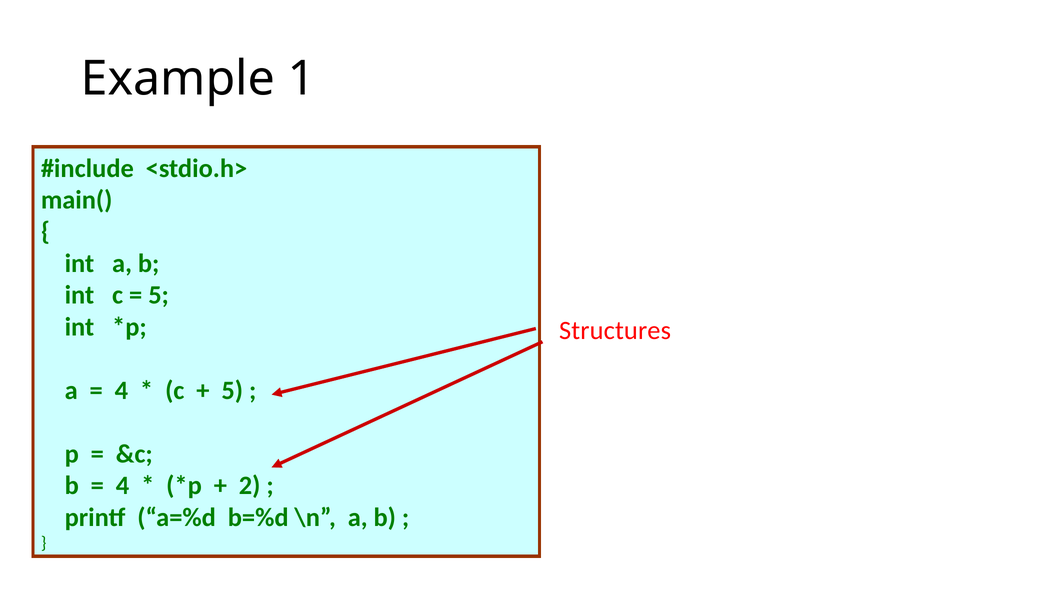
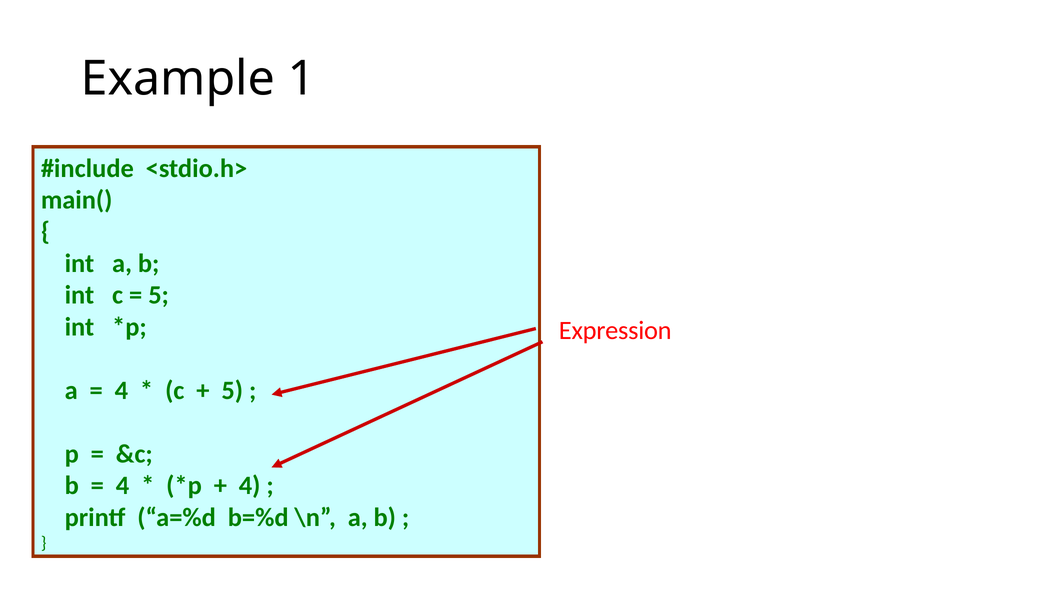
Structures: Structures -> Expression (615, 330)
2: 2 -> 4 (250, 485)
